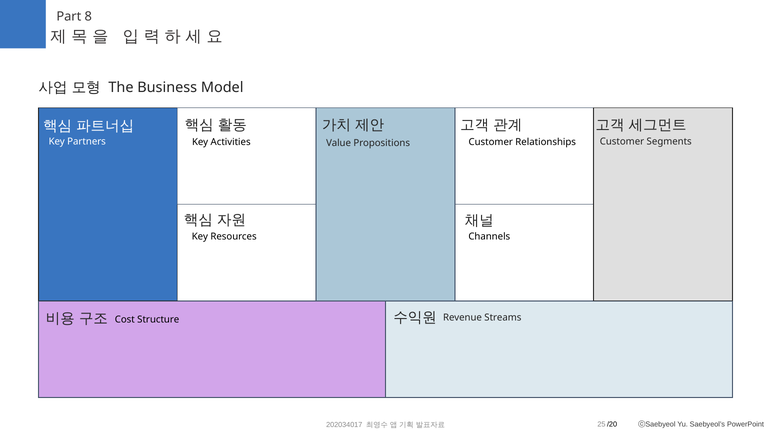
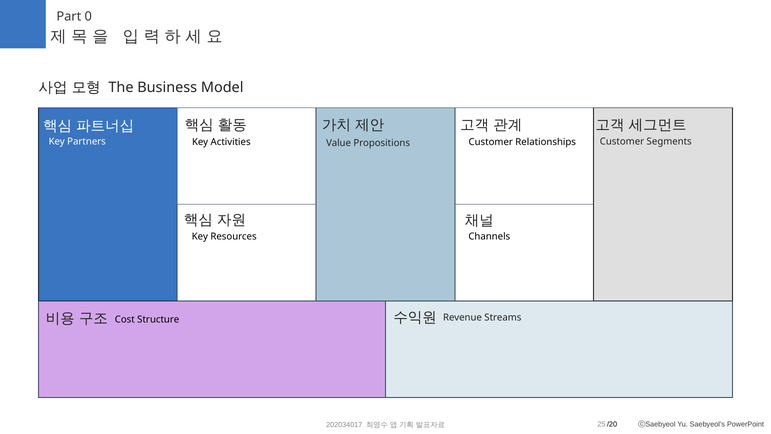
8: 8 -> 0 (88, 16)
